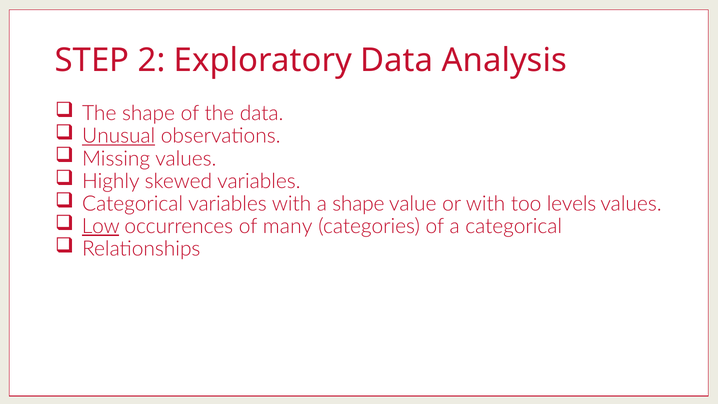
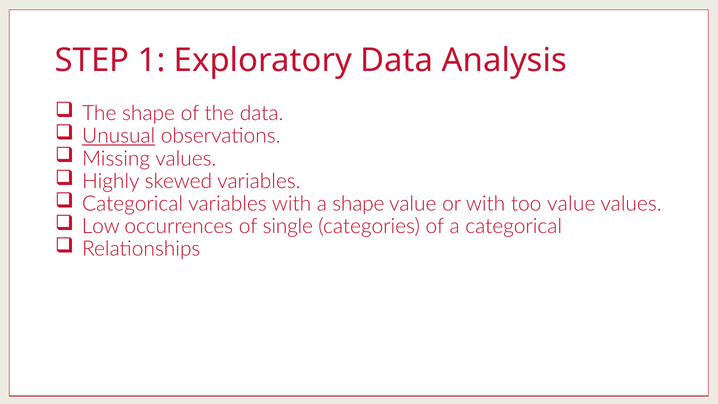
2: 2 -> 1 (152, 60)
too levels: levels -> value (571, 204)
Low underline: present -> none (101, 226)
many: many -> single (288, 226)
